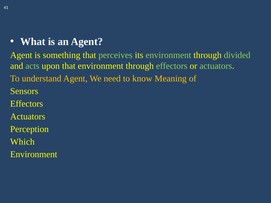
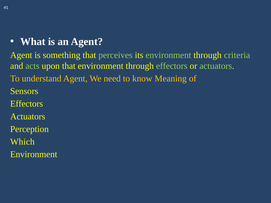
divided: divided -> criteria (237, 55)
